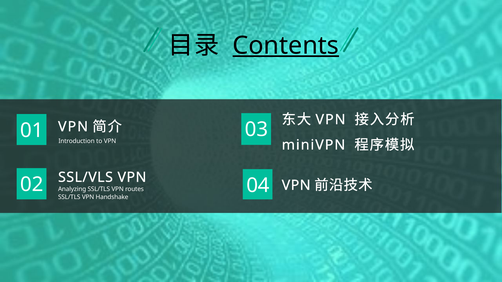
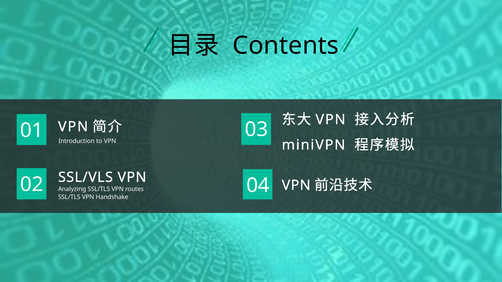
Contents underline: present -> none (286, 45)
